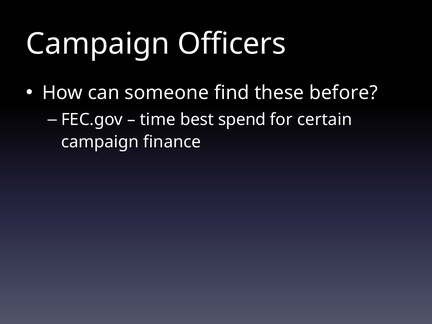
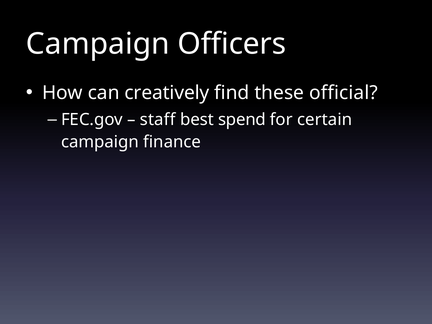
someone: someone -> creatively (167, 93)
before: before -> official (343, 93)
time: time -> staff (158, 120)
